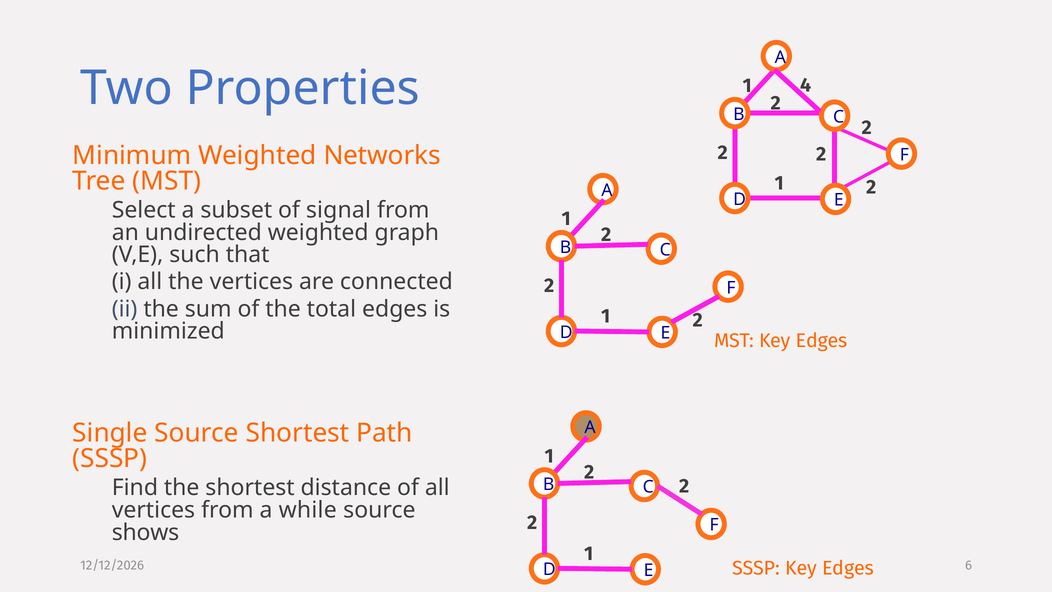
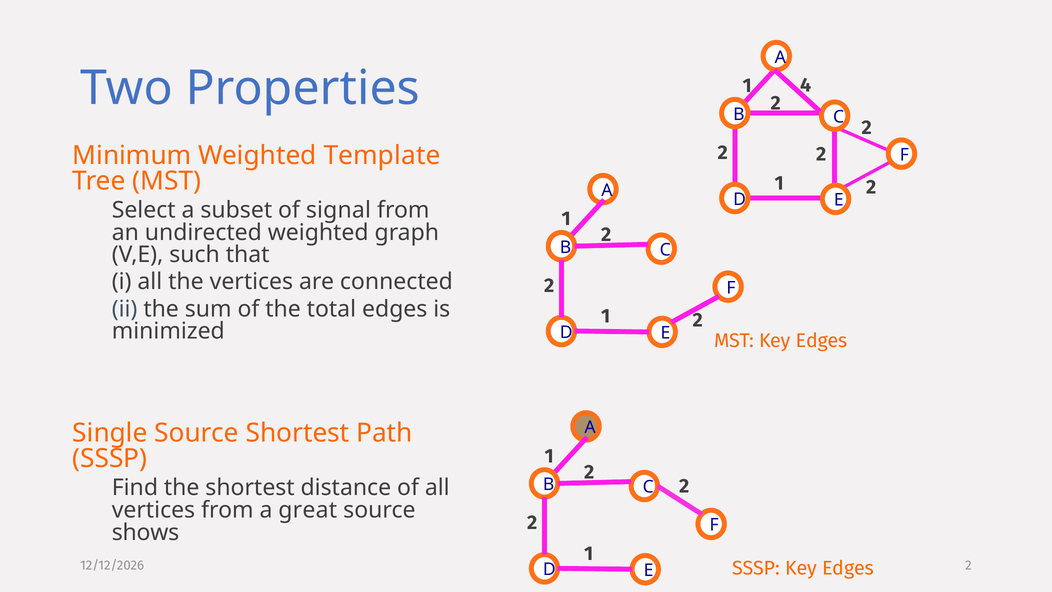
Networks: Networks -> Template (382, 156)
while: while -> great (308, 510)
6: 6 -> 2 (968, 565)
